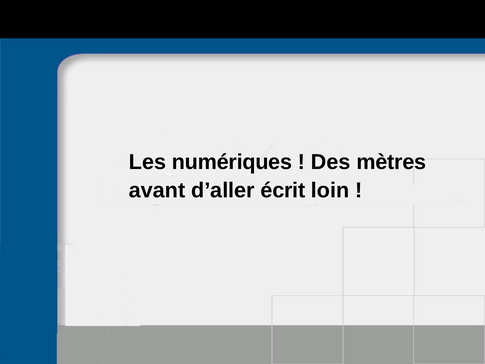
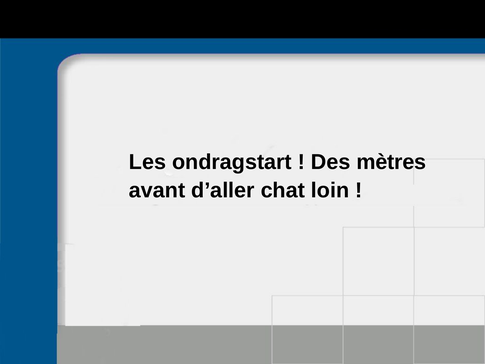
numériques: numériques -> ondragstart (232, 162)
écrit: écrit -> chat (283, 190)
